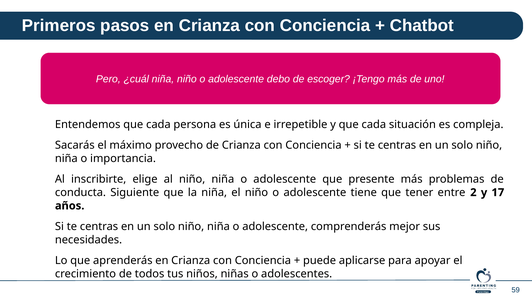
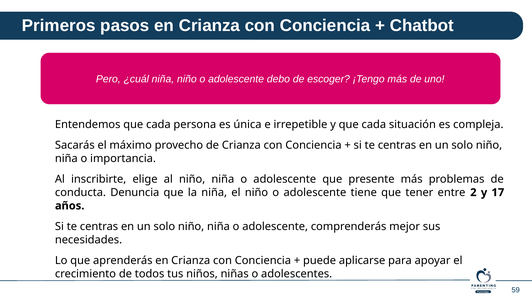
Siguiente: Siguiente -> Denuncia (135, 193)
